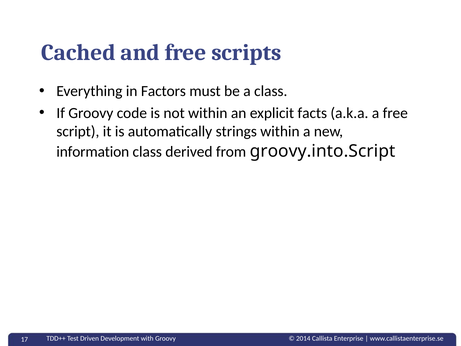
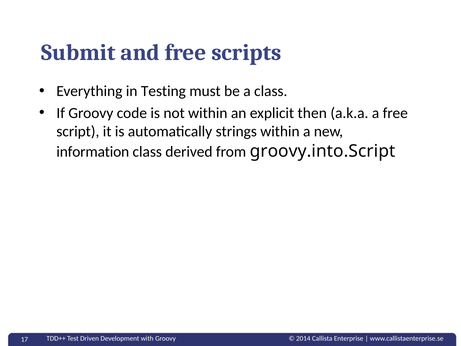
Cached: Cached -> Submit (78, 53)
Factors: Factors -> Testing (163, 91)
facts: facts -> then (312, 113)
